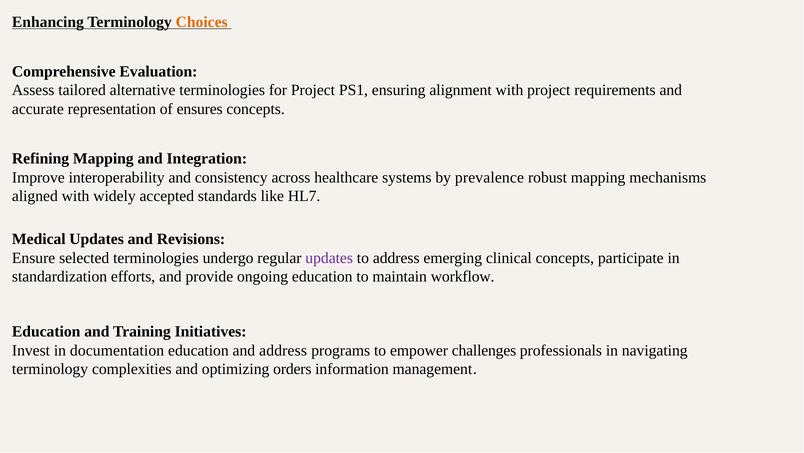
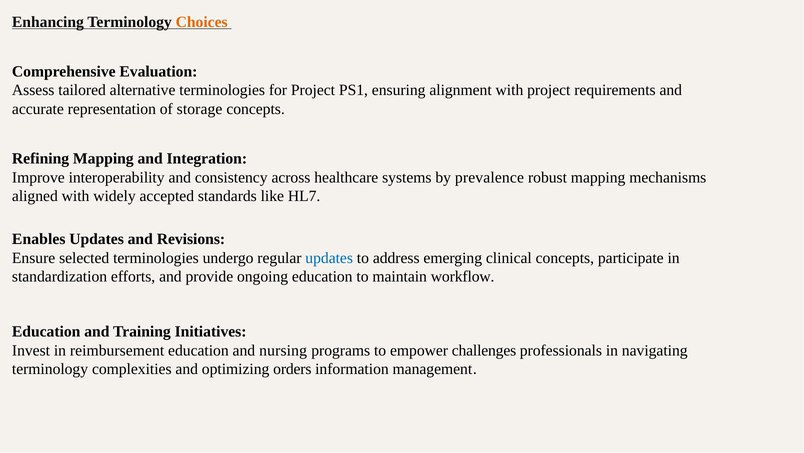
ensures: ensures -> storage (200, 109)
Medical: Medical -> Enables (39, 239)
updates colour: purple -> blue (329, 258)
documentation: documentation -> reimbursement (117, 350)
and address: address -> nursing (283, 350)
